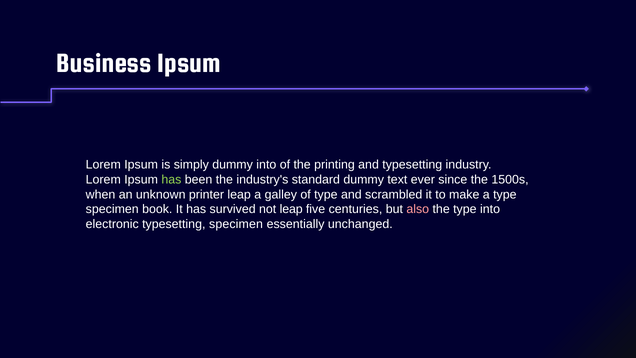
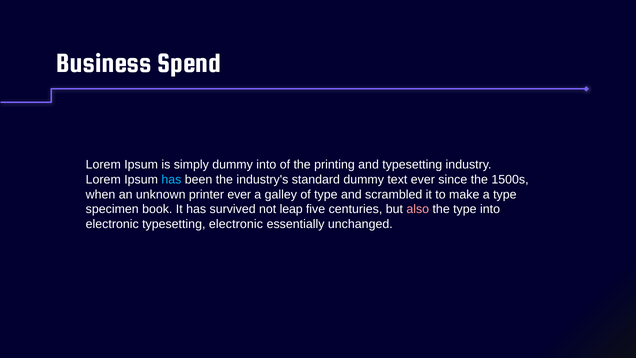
Business Ipsum: Ipsum -> Spend (189, 63)
has colour: light green -> light blue (171, 180)
printer leap: leap -> ever (239, 194)
typesetting specimen: specimen -> electronic (236, 224)
